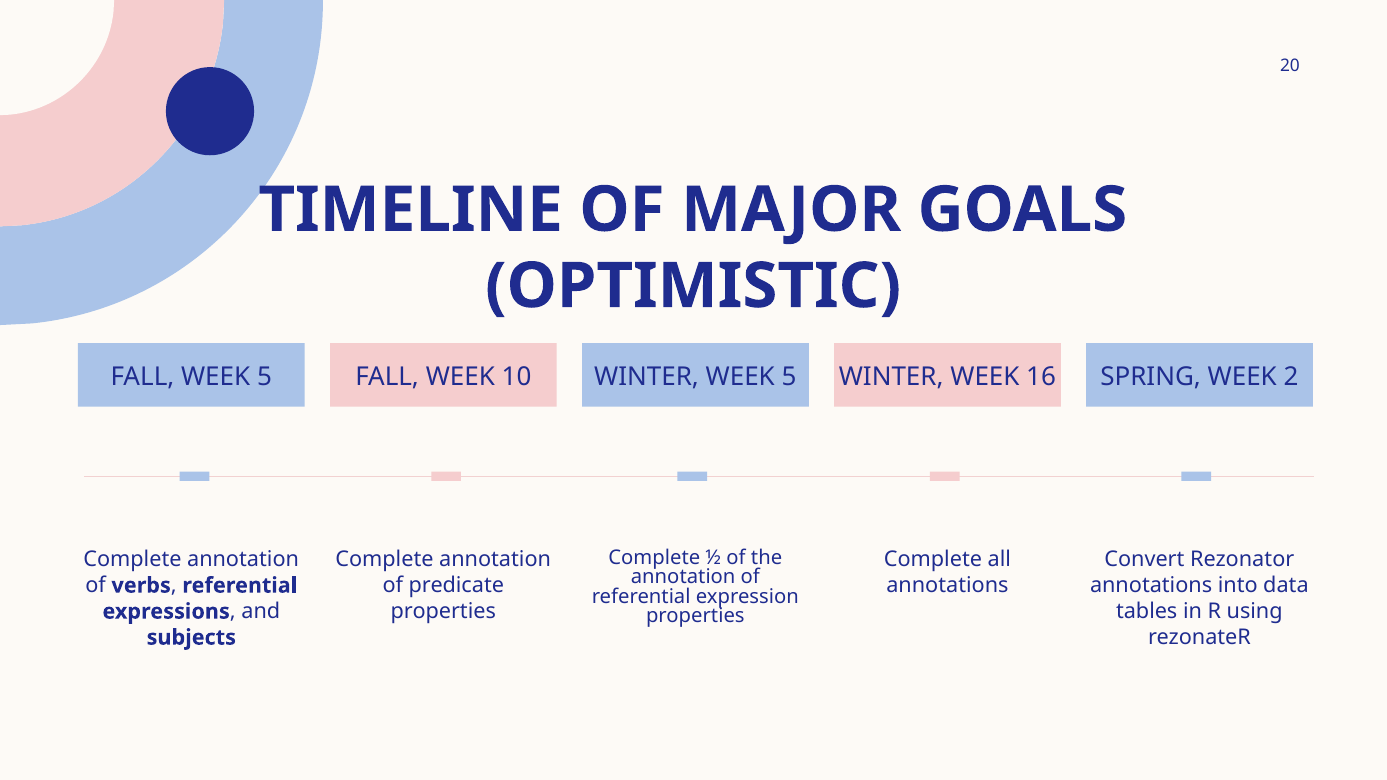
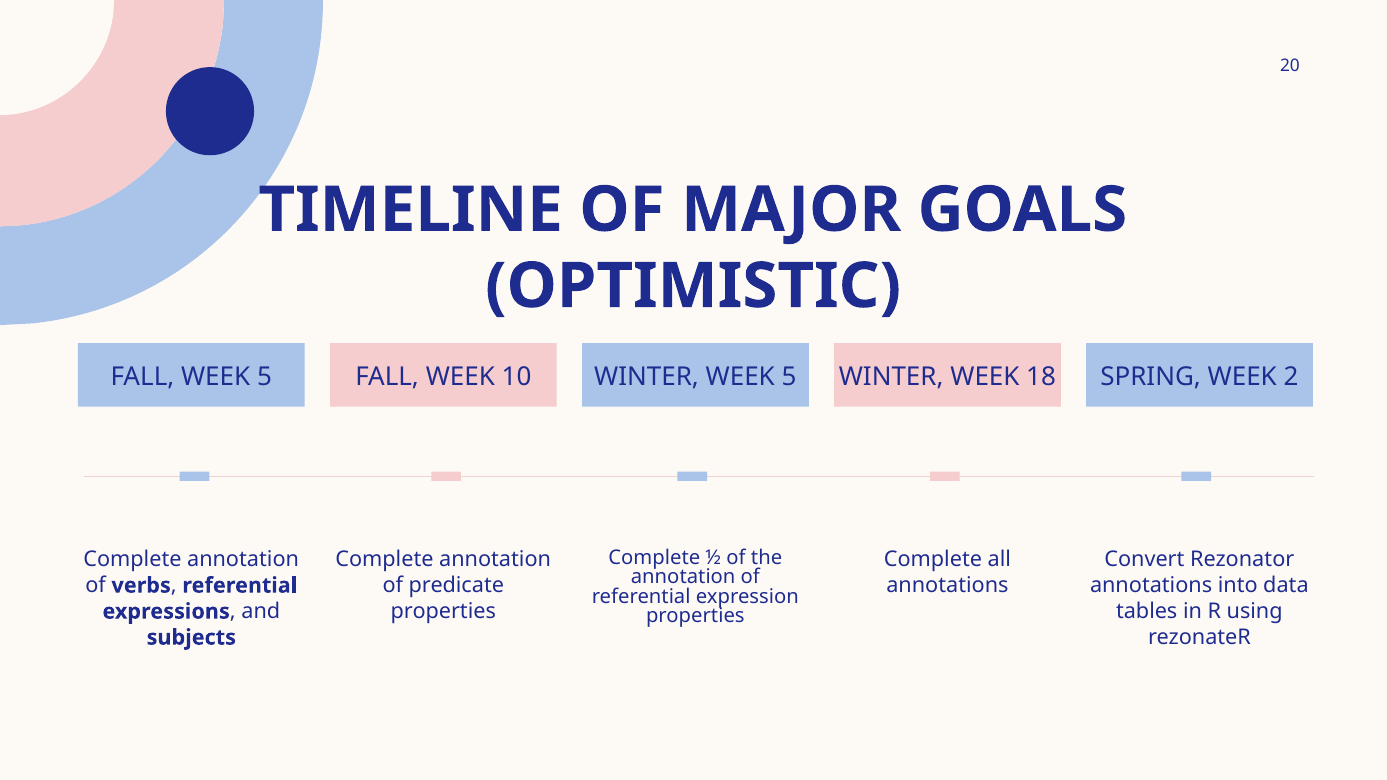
16: 16 -> 18 (1041, 377)
